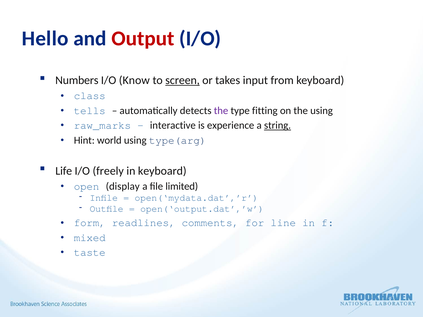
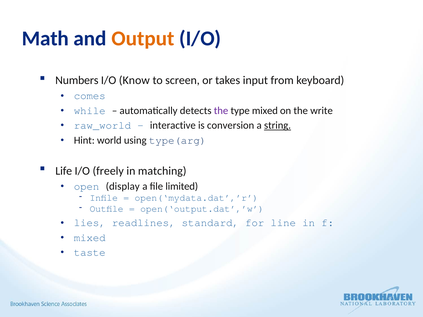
Hello: Hello -> Math (45, 38)
Output colour: red -> orange (143, 38)
screen underline: present -> none (182, 80)
class: class -> comes (90, 96)
tells: tells -> while (90, 111)
type fitting: fitting -> mixed (265, 111)
the using: using -> write (322, 111)
raw_marks: raw_marks -> raw_world (102, 126)
experience: experience -> conversion (231, 126)
in keyboard: keyboard -> matching (162, 171)
form: form -> lies (90, 223)
comments: comments -> standard (210, 223)
